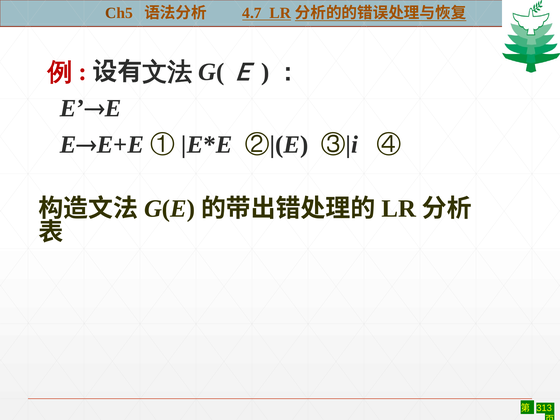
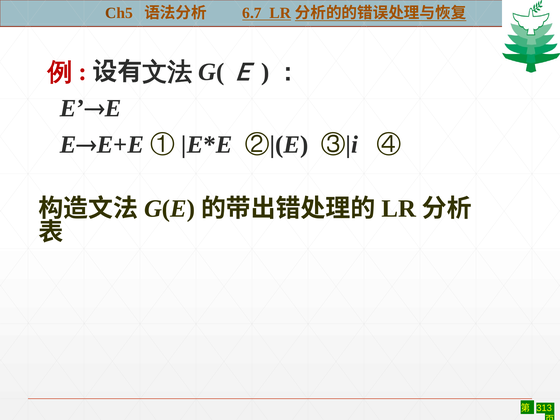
4.7: 4.7 -> 6.7 (252, 13)
